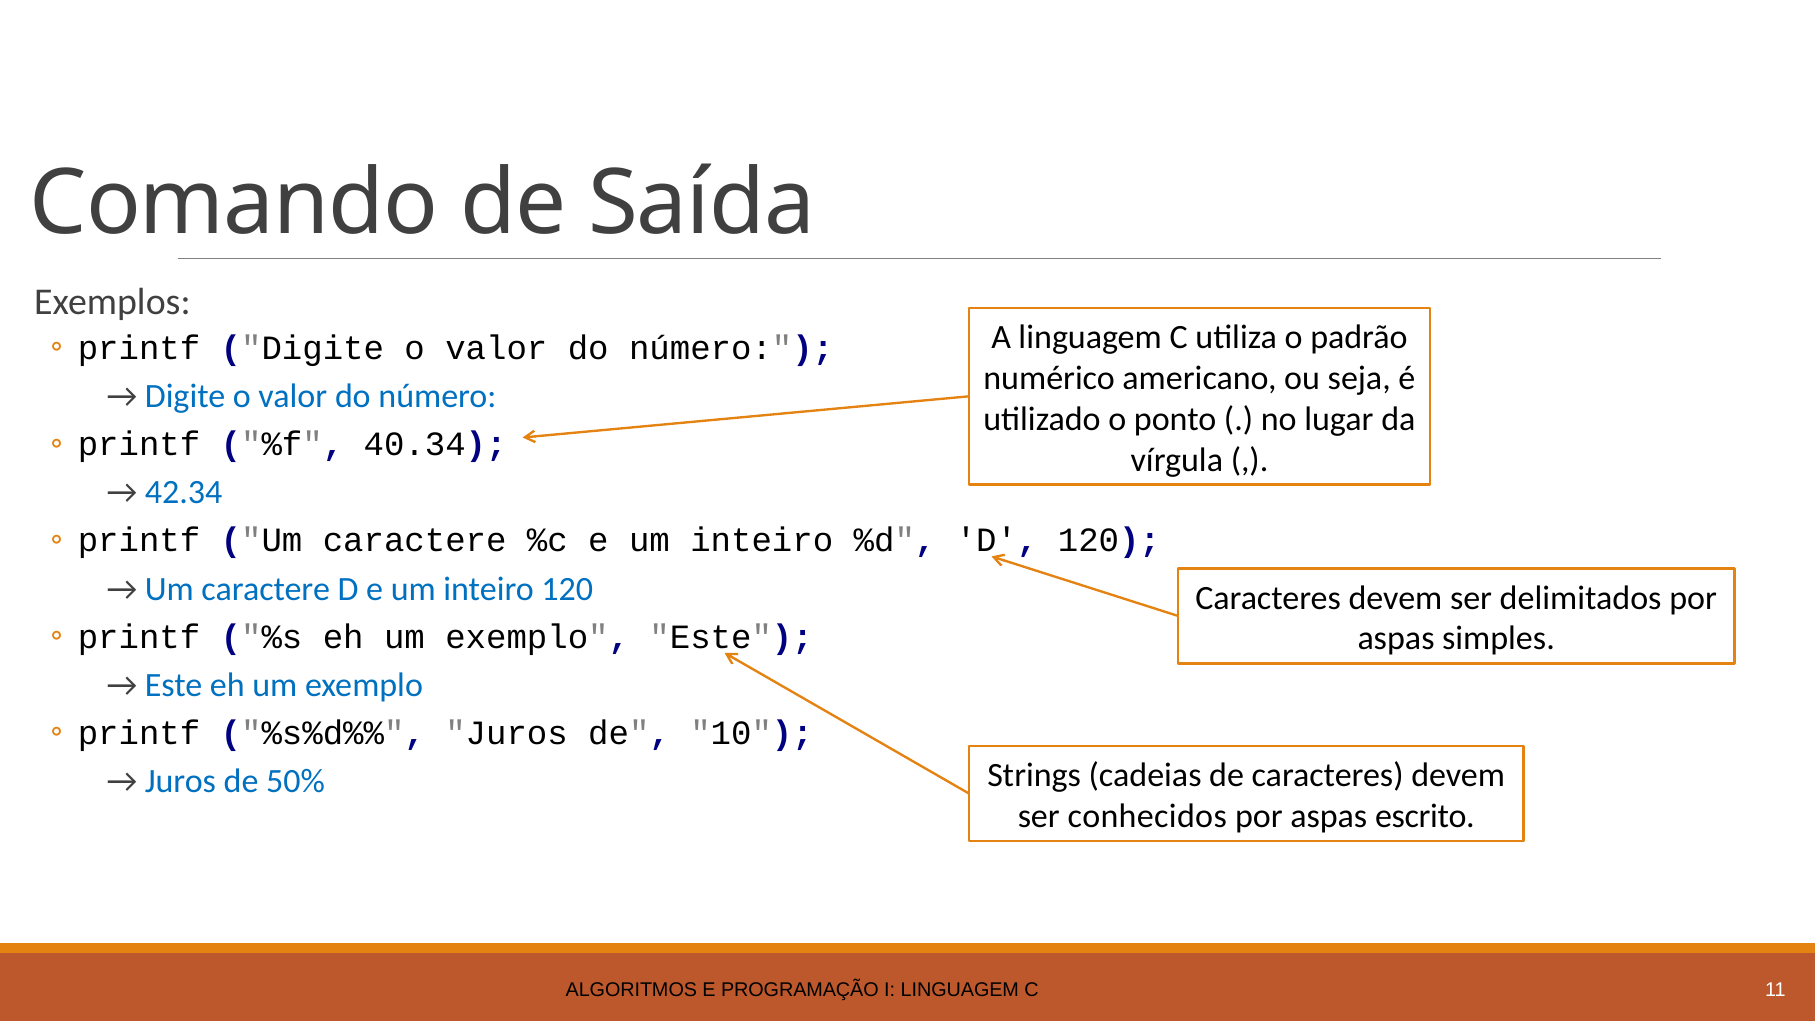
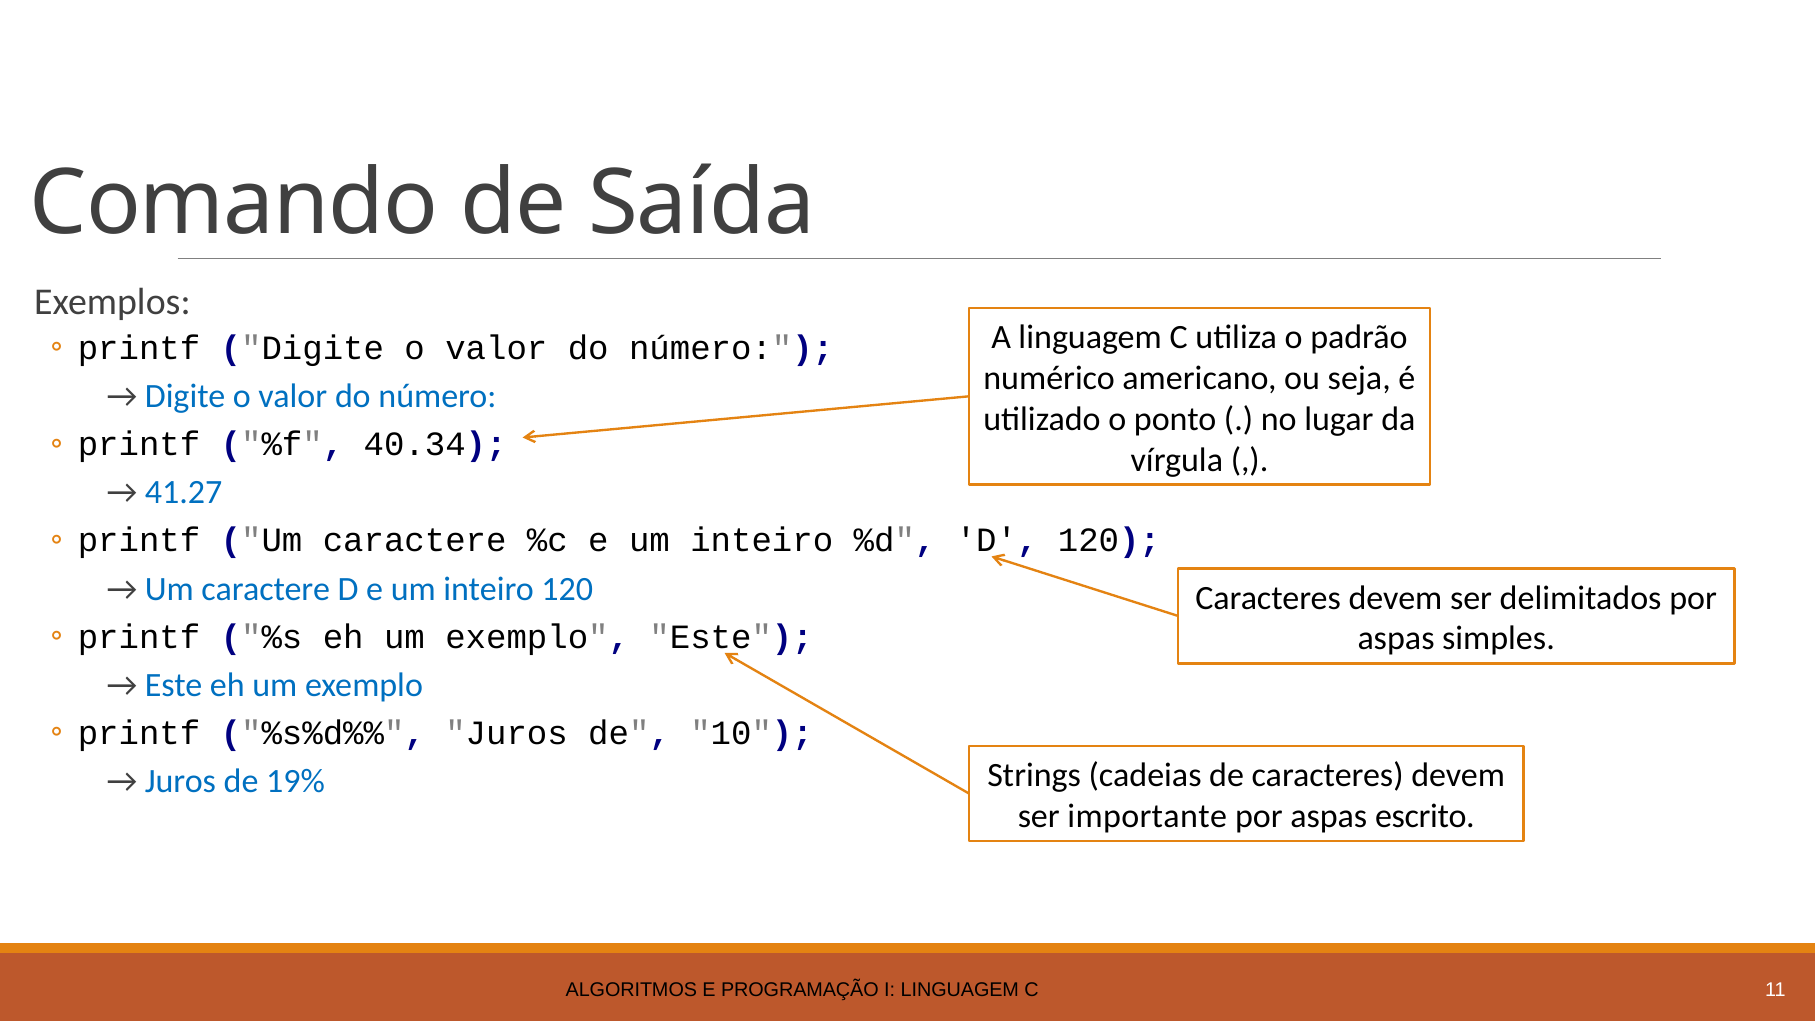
42.34: 42.34 -> 41.27 (184, 493)
50%: 50% -> 19% (295, 781)
conhecidos: conhecidos -> importante (1147, 816)
